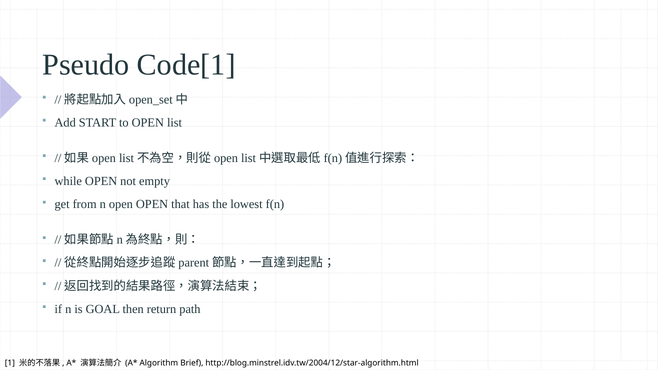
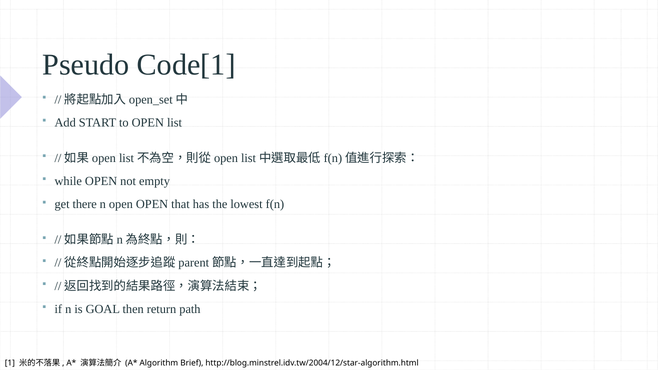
from: from -> there (85, 204)
